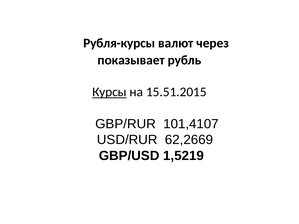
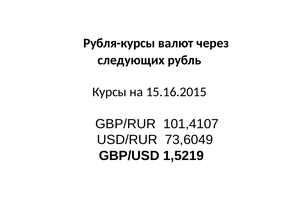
показывает: показывает -> следующих (131, 60)
Курсы underline: present -> none (109, 92)
15.51.2015: 15.51.2015 -> 15.16.2015 (176, 92)
62,2669: 62,2669 -> 73,6049 (189, 140)
